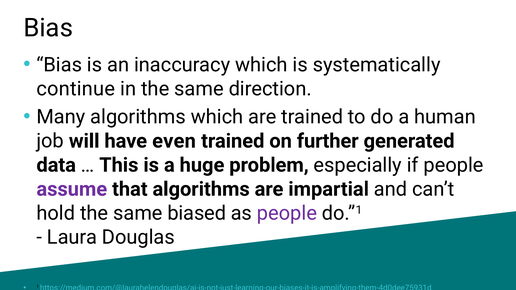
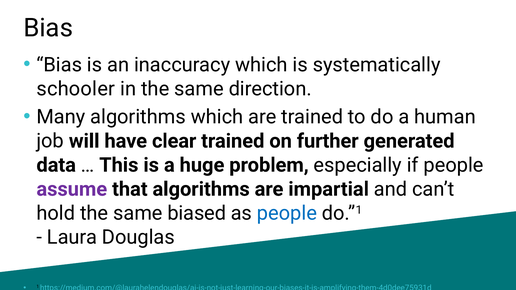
continue: continue -> schooler (76, 89)
even: even -> clear (174, 141)
people colour: purple -> blue (287, 213)
